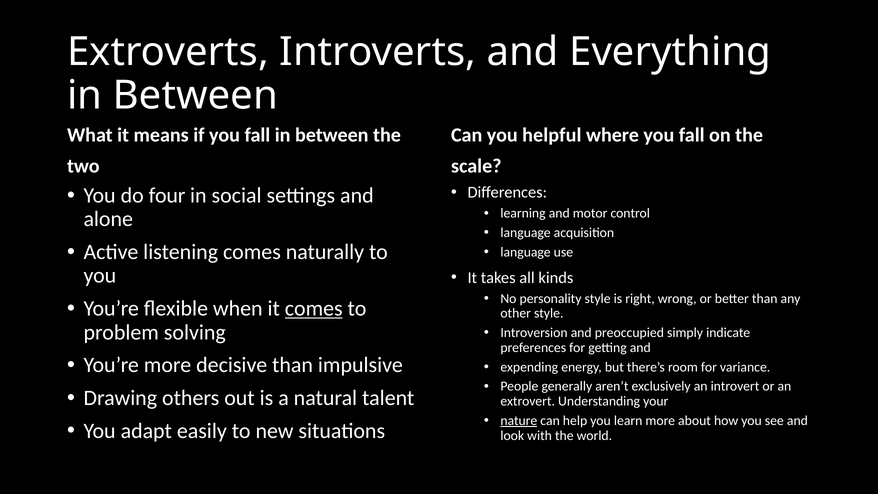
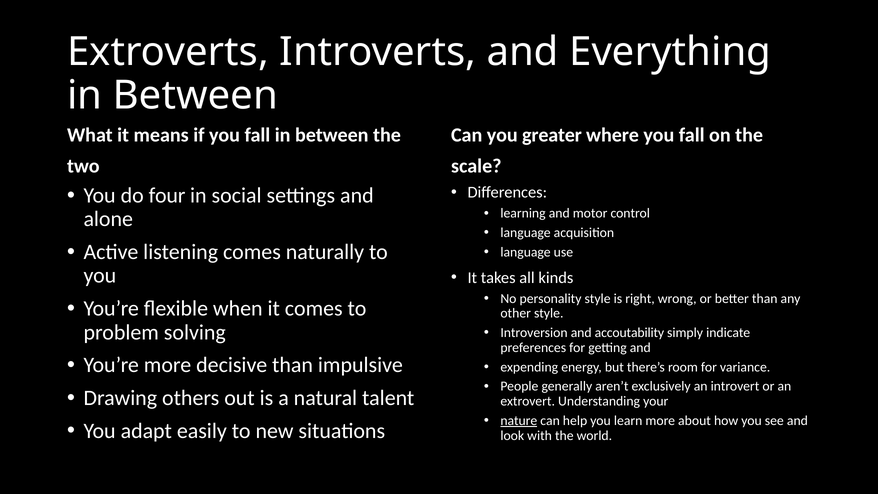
helpful: helpful -> greater (552, 135)
comes underline: present -> none (314, 309)
preoccupied: preoccupied -> accoutability (629, 333)
